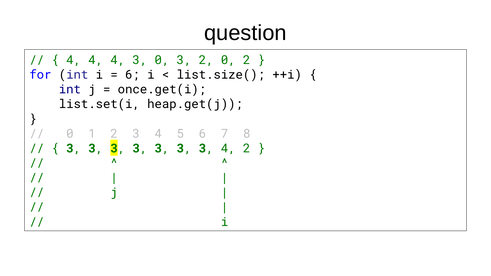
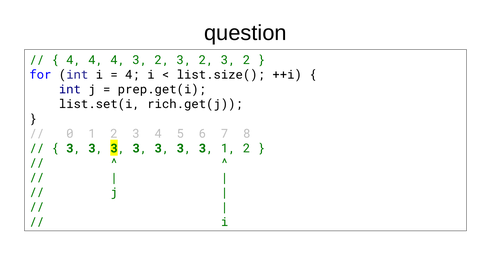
4 3 0: 0 -> 2 (162, 60)
0: 0 -> 3 (228, 60)
6: 6 -> 4 (132, 75)
once.get(i: once.get(i -> prep.get(i (162, 90)
heap.get(j: heap.get(j -> rich.get(j (195, 104)
3 3 4: 4 -> 1 (228, 149)
